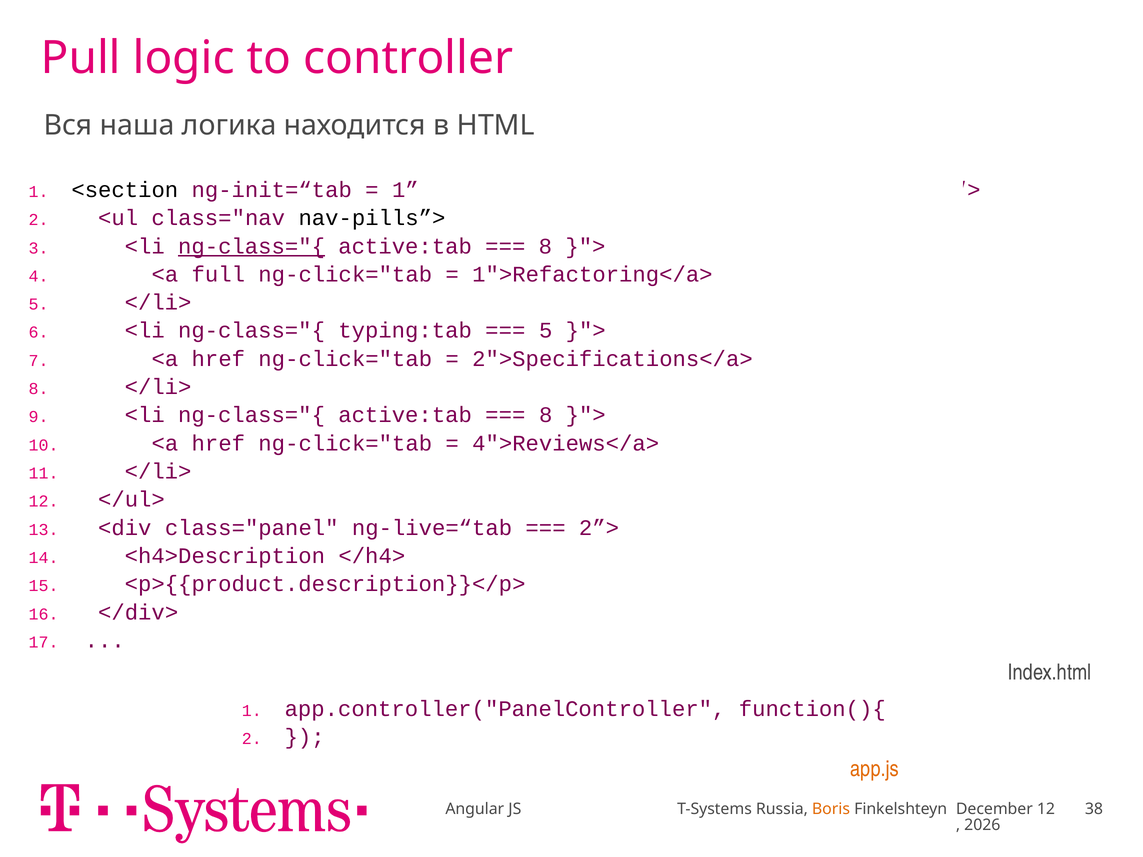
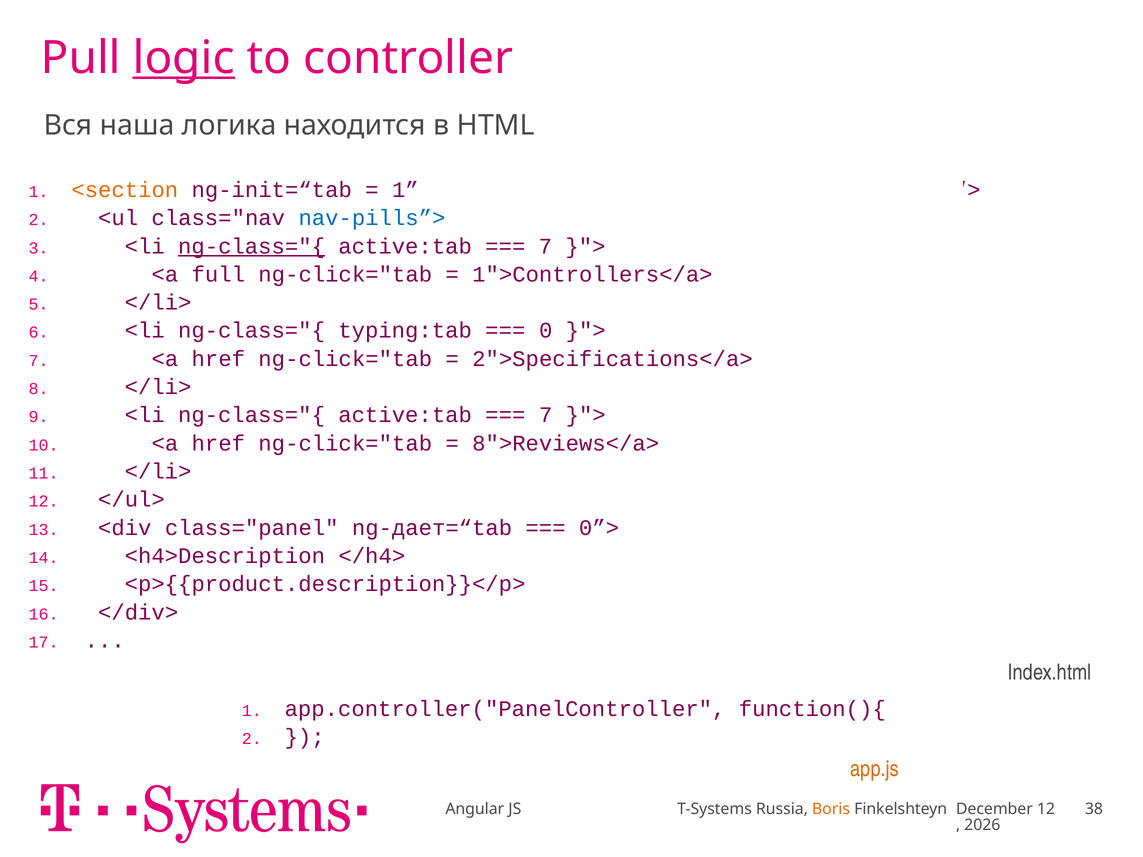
logic underline: none -> present (184, 58)
<section colour: black -> orange (125, 190)
nav-pills”> colour: black -> blue (372, 218)
8: 8 -> 7 (545, 246)
1">Refactoring</a>: 1">Refactoring</a> -> 1">Controllers</a> (592, 274)
5: 5 -> 0 (546, 331)
8: 8 -> 7 (546, 415)
4">Reviews</a>: 4">Reviews</a> -> 8">Reviews</a> (566, 443)
ng-live=“tab: ng-live=“tab -> ng-дает=“tab (432, 528)
2”>: 2”> -> 0”> (599, 528)
